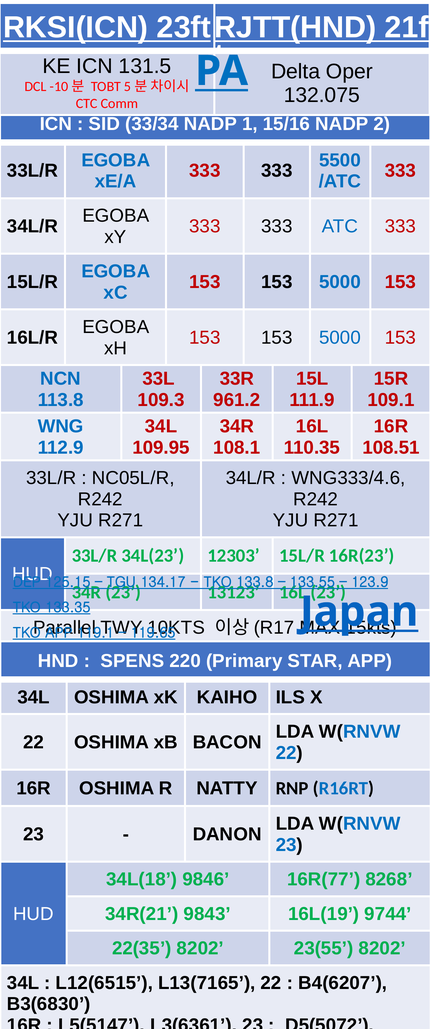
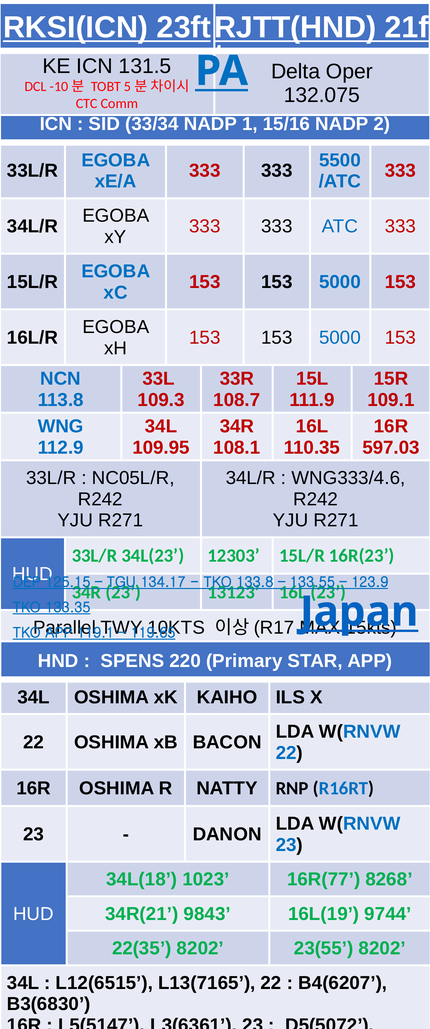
961.2: 961.2 -> 108.7 (237, 400)
108.51: 108.51 -> 597.03 (391, 447)
9846: 9846 -> 1023 (206, 879)
